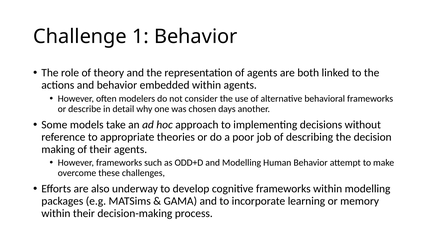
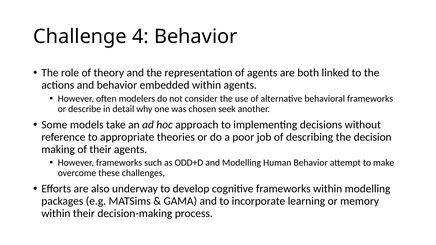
1: 1 -> 4 (140, 37)
days: days -> seek (227, 109)
